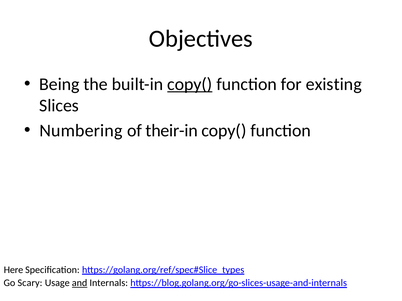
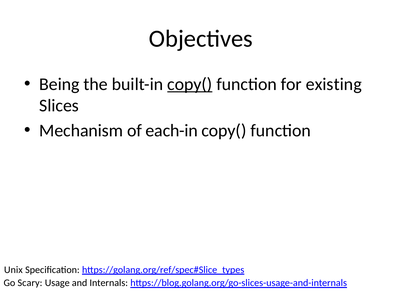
Numbering: Numbering -> Mechanism (81, 131)
their-in: their-in -> each-in (172, 131)
Here: Here -> Unix (13, 270)
and underline: present -> none (80, 283)
